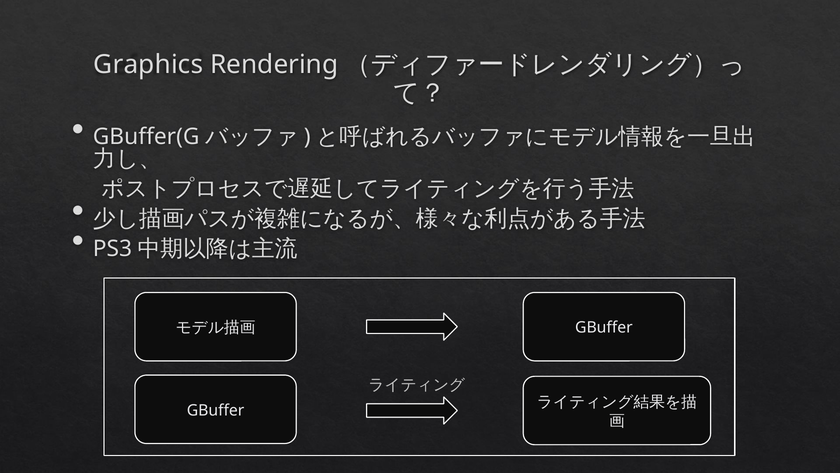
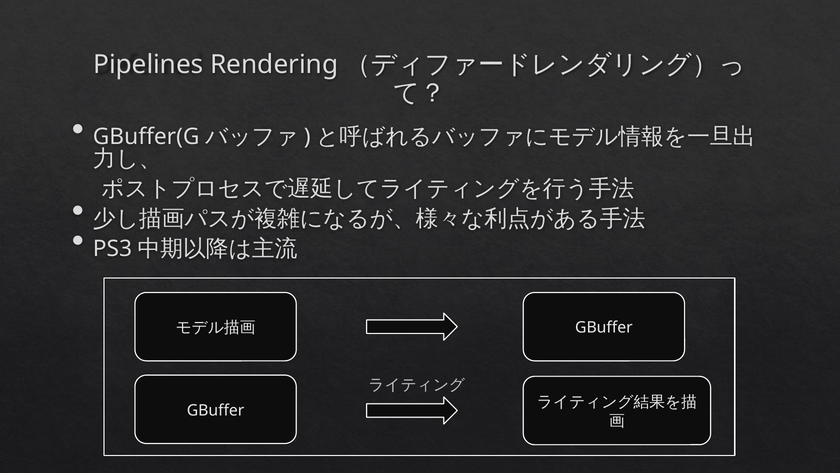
Graphics: Graphics -> Pipelines (148, 65)
